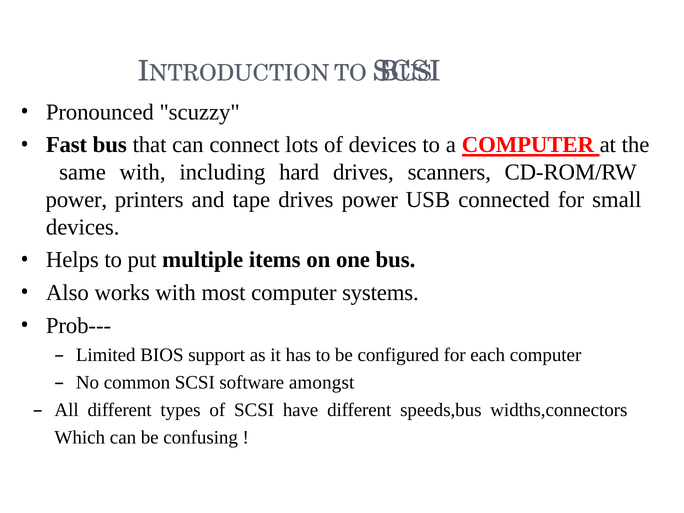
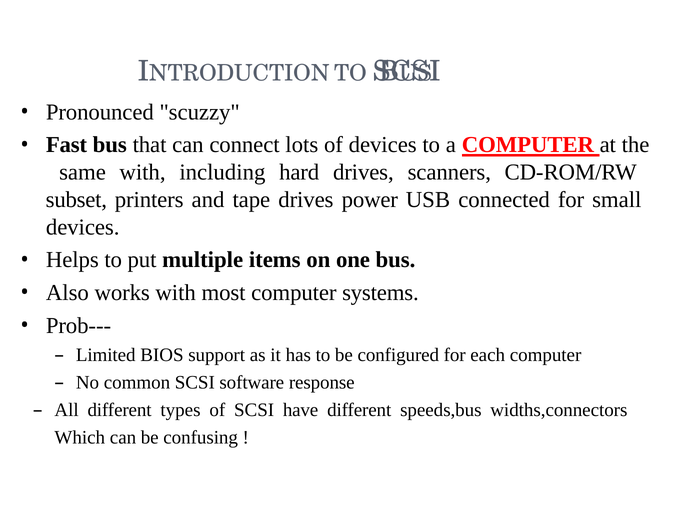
power: power -> subset (76, 200)
amongst: amongst -> response (322, 383)
